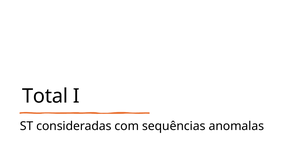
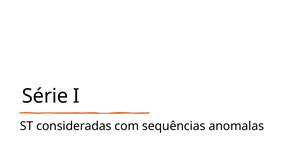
Total: Total -> Série (45, 96)
